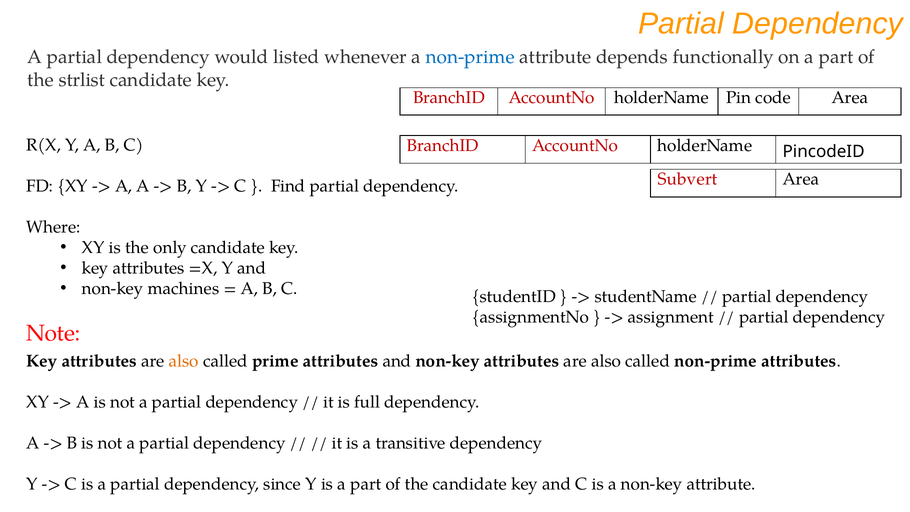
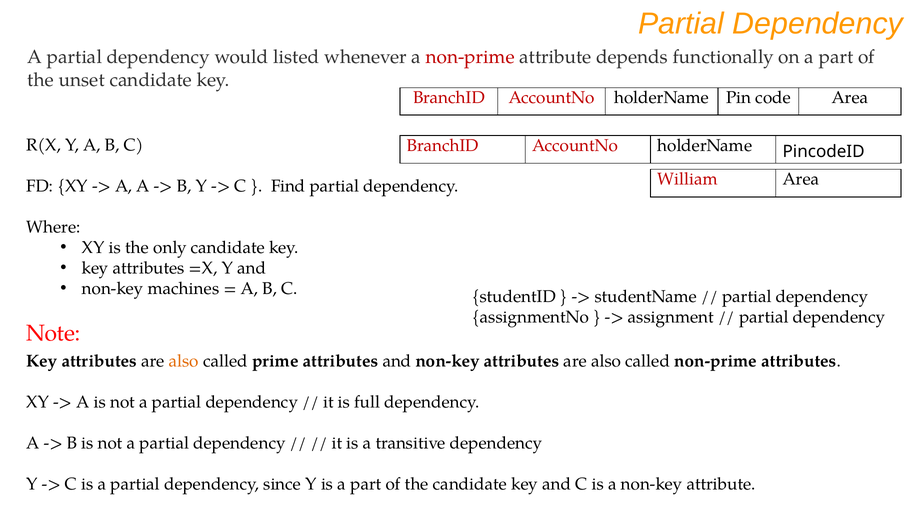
non-prime colour: blue -> red (470, 57)
strlist: strlist -> unset (82, 80)
Subvert: Subvert -> William (688, 179)
